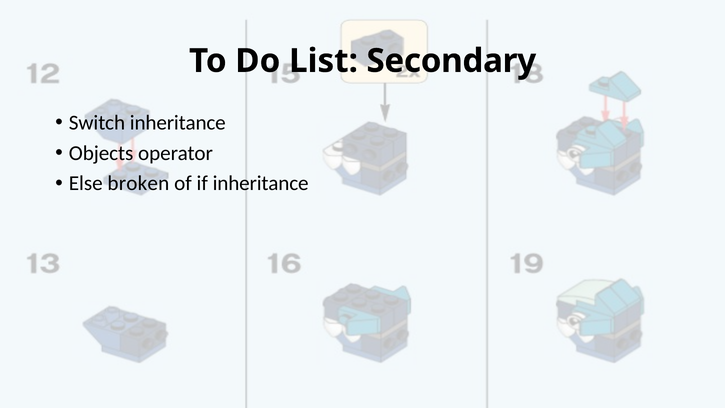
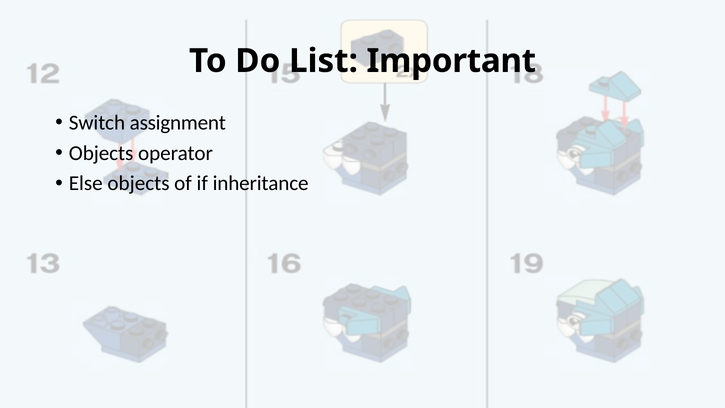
Secondary: Secondary -> Important (451, 61)
Switch inheritance: inheritance -> assignment (178, 123)
Else broken: broken -> objects (138, 183)
